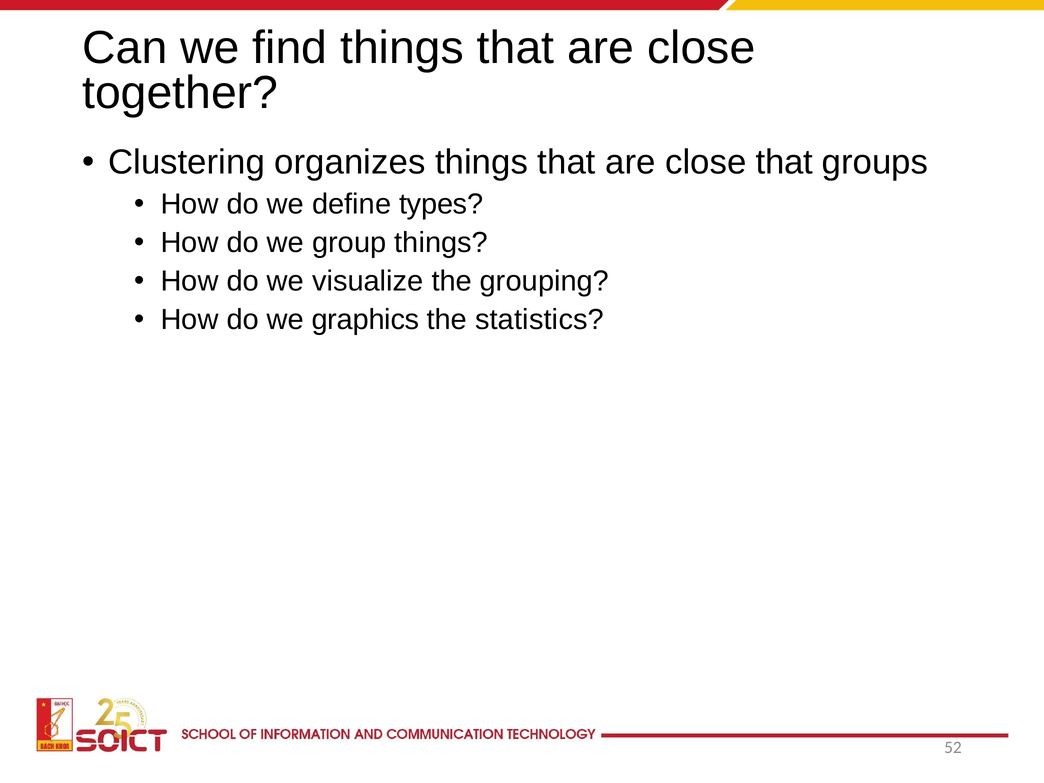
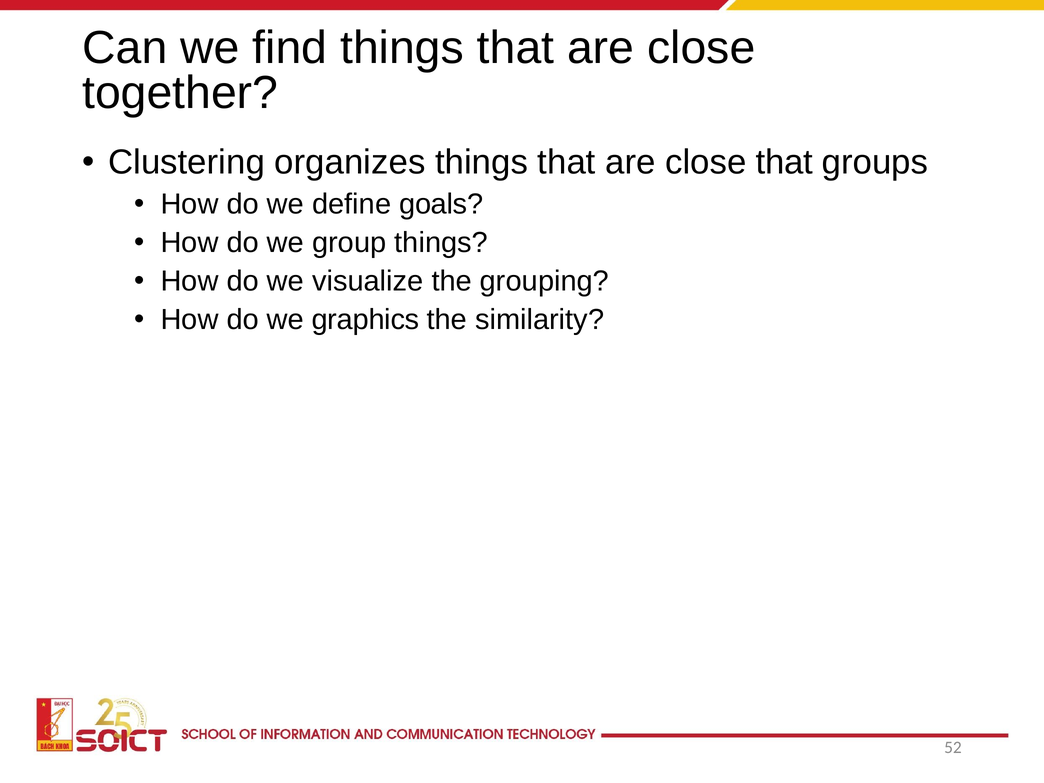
types: types -> goals (441, 204)
statistics: statistics -> similarity (540, 320)
